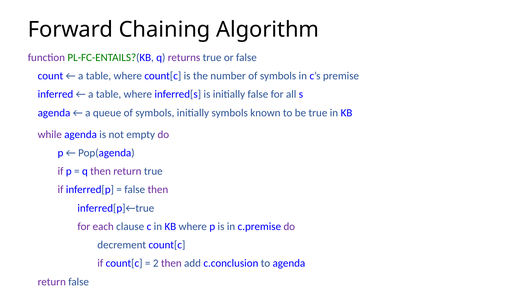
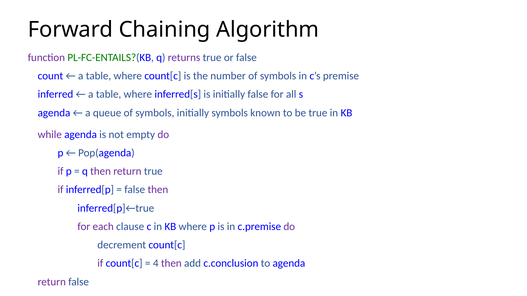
2: 2 -> 4 (156, 264)
